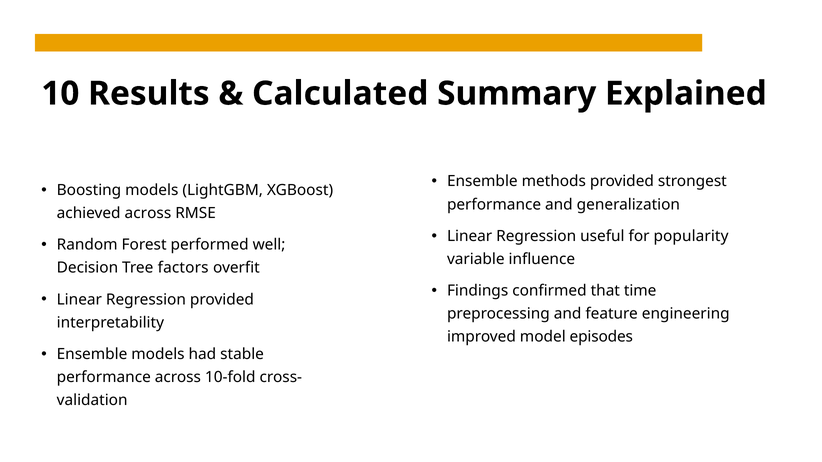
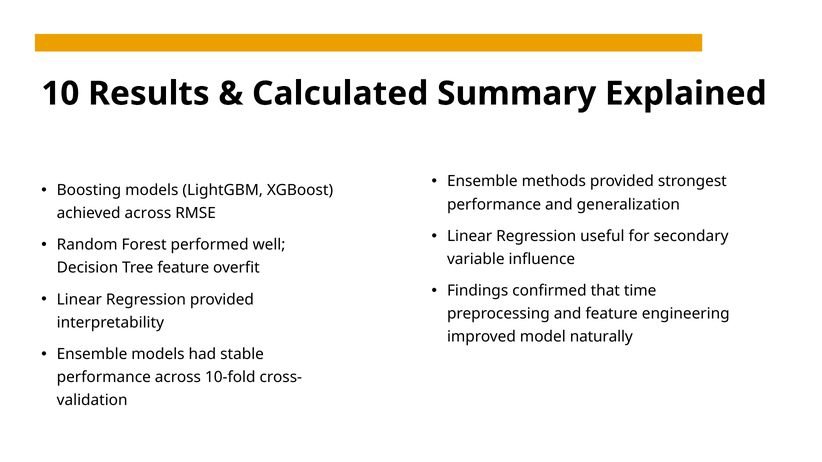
popularity: popularity -> secondary (691, 236)
Tree factors: factors -> feature (183, 268)
episodes: episodes -> naturally (601, 337)
